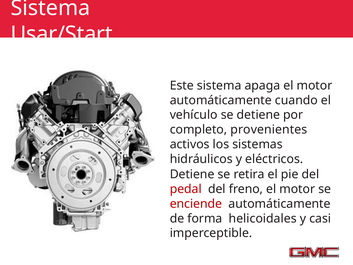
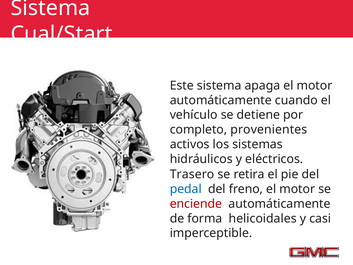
Usar/Start: Usar/Start -> Cual/Start (62, 34)
Detiene: Detiene -> Trasero (192, 174)
pedal colour: red -> blue (186, 189)
